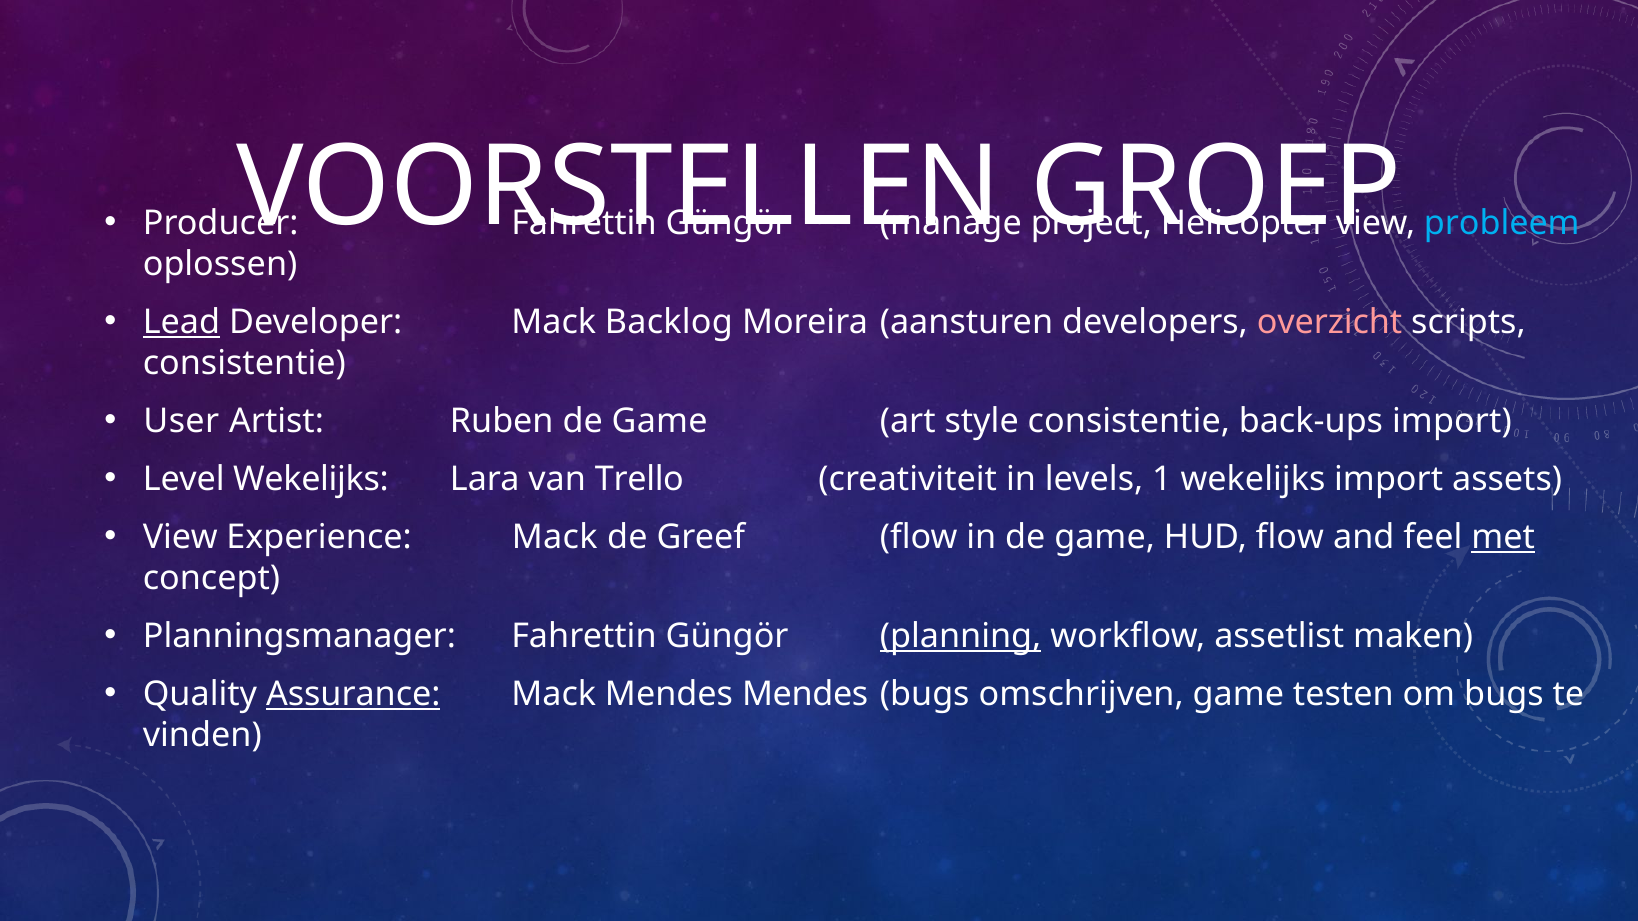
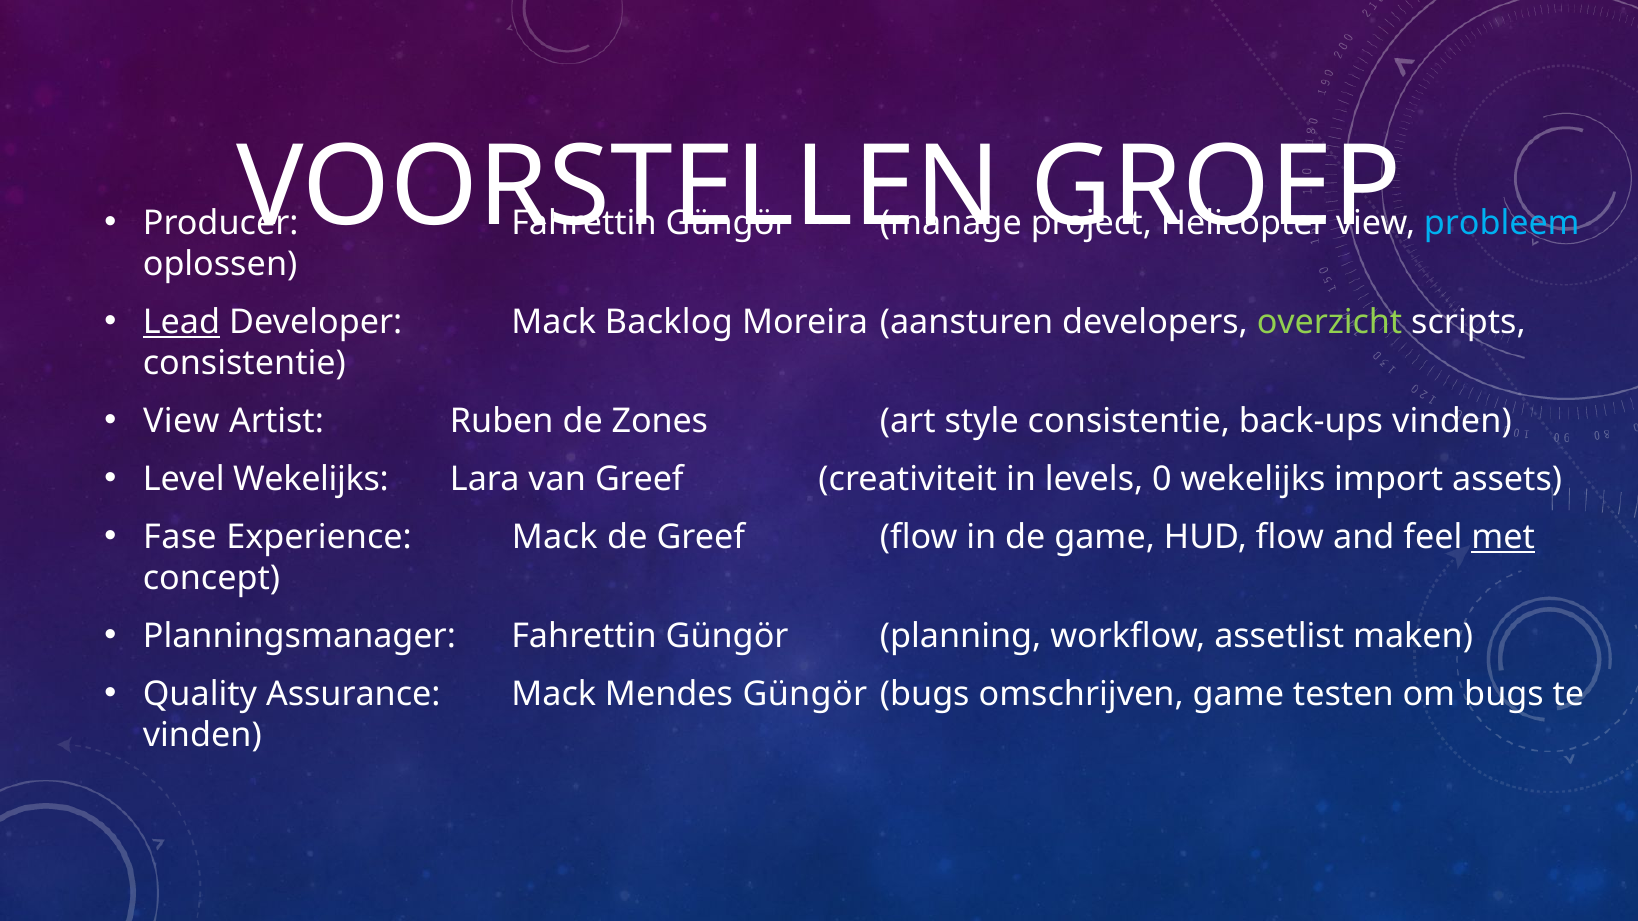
overzicht colour: pink -> light green (1330, 322)
User: User -> View (181, 421)
Ruben de Game: Game -> Zones (660, 421)
back-ups import: import -> vinden (1452, 421)
van Trello: Trello -> Greef (639, 479)
1: 1 -> 0 (1162, 479)
View: View -> Fase (180, 537)
planning underline: present -> none (961, 636)
Assurance underline: present -> none (353, 694)
Mendes Mendes: Mendes -> Güngör (805, 694)
